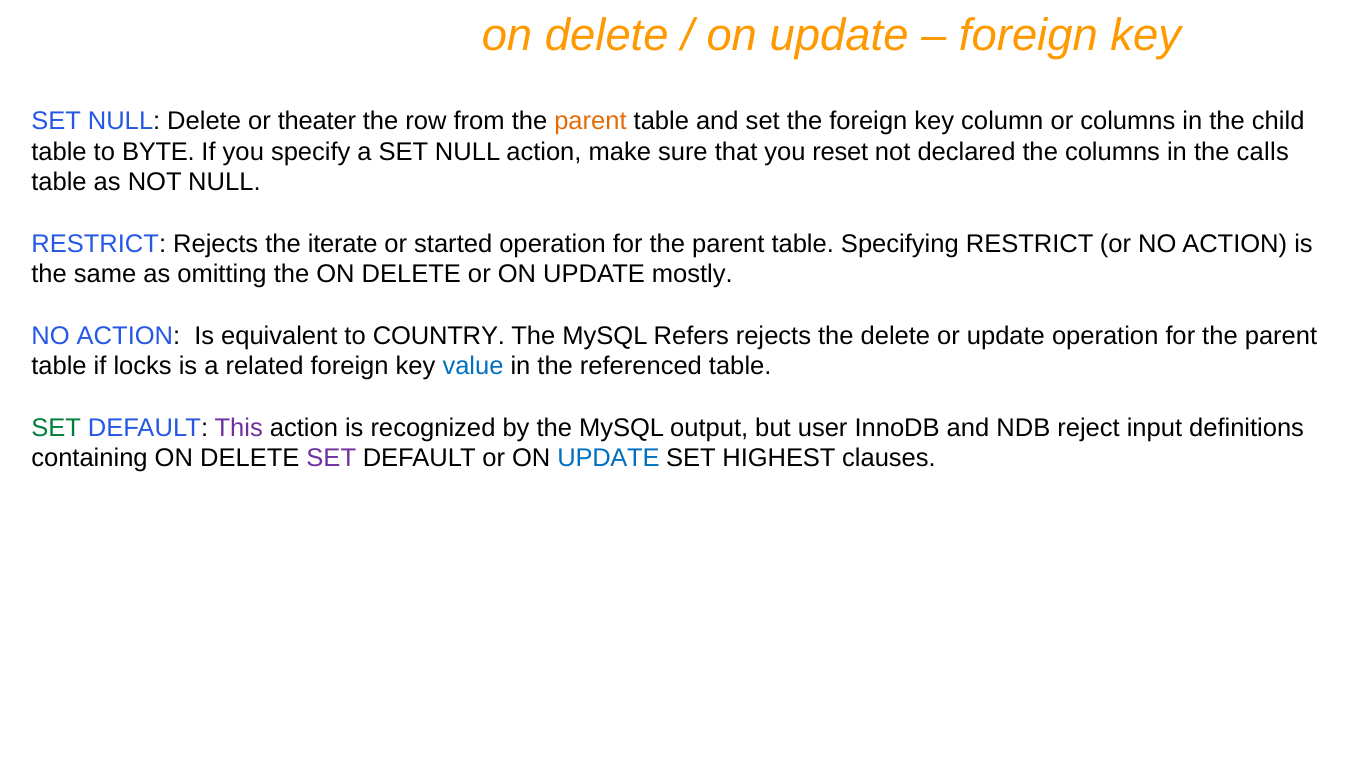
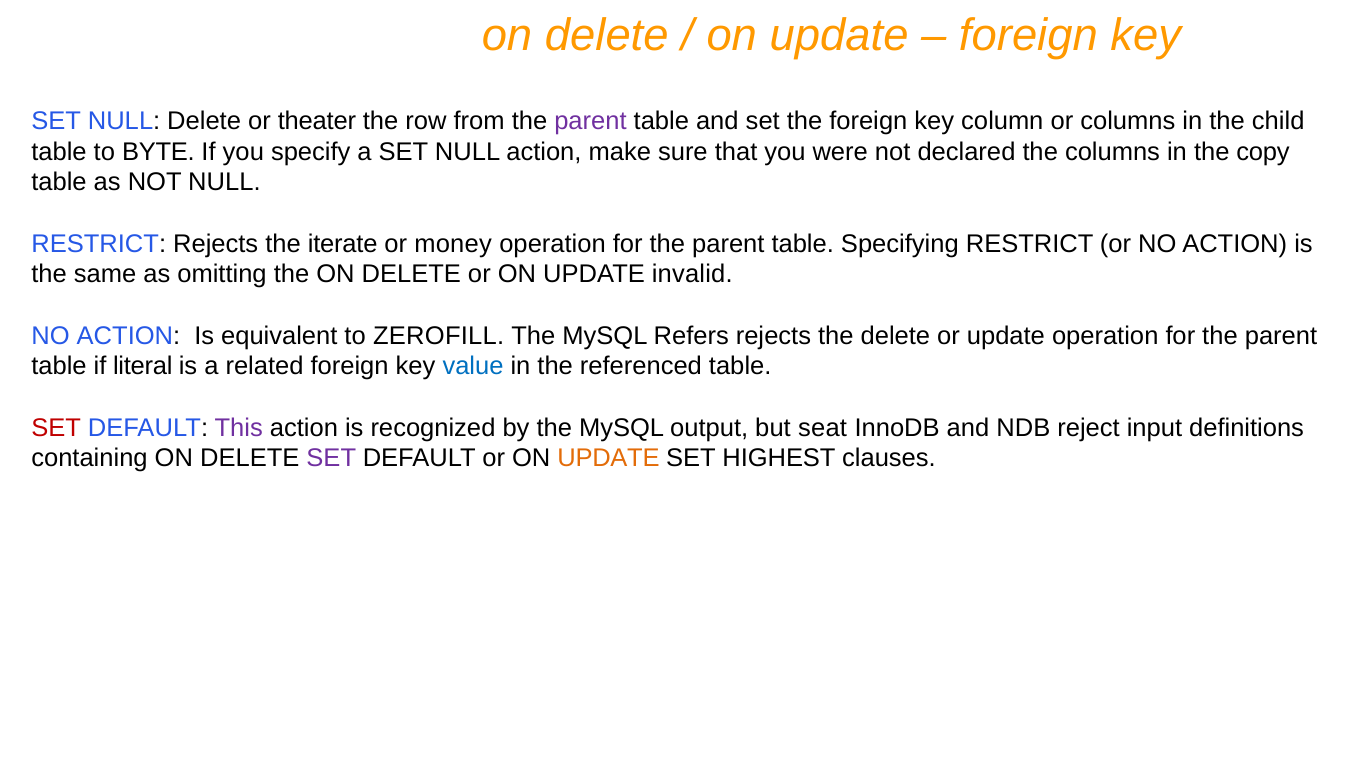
parent colour: orange -> purple (590, 121)
reset: reset -> were (840, 152)
calls: calls -> copy (1263, 152)
started: started -> money (453, 244)
mostly: mostly -> invalid (692, 274)
COUNTRY: COUNTRY -> ZEROFILL (439, 336)
locks: locks -> literal (143, 366)
SET colour: green -> red (56, 428)
user: user -> seat (823, 428)
UPDATE colour: blue -> orange (608, 458)
